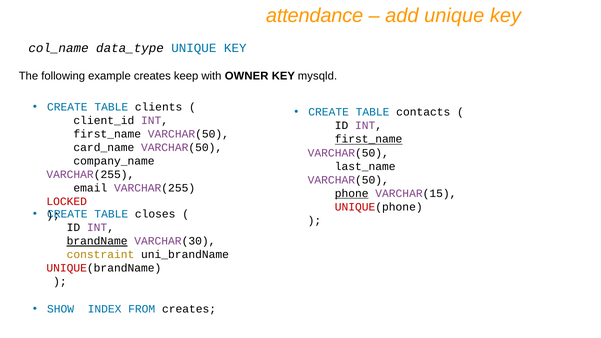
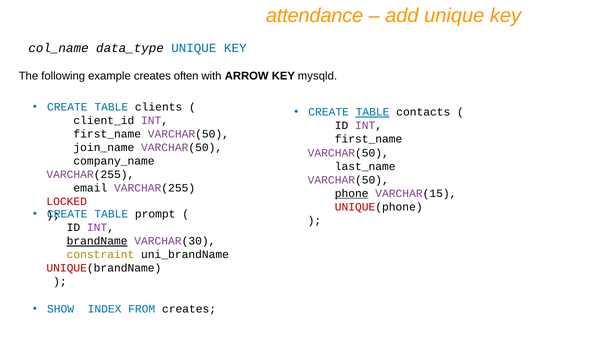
keep: keep -> often (186, 76)
OWNER: OWNER -> ARROW (247, 76)
TABLE underline: none -> present (373, 112)
first_name underline: present -> none (369, 139)
card_name: card_name -> join_name (104, 148)
closes: closes -> prompt (155, 214)
